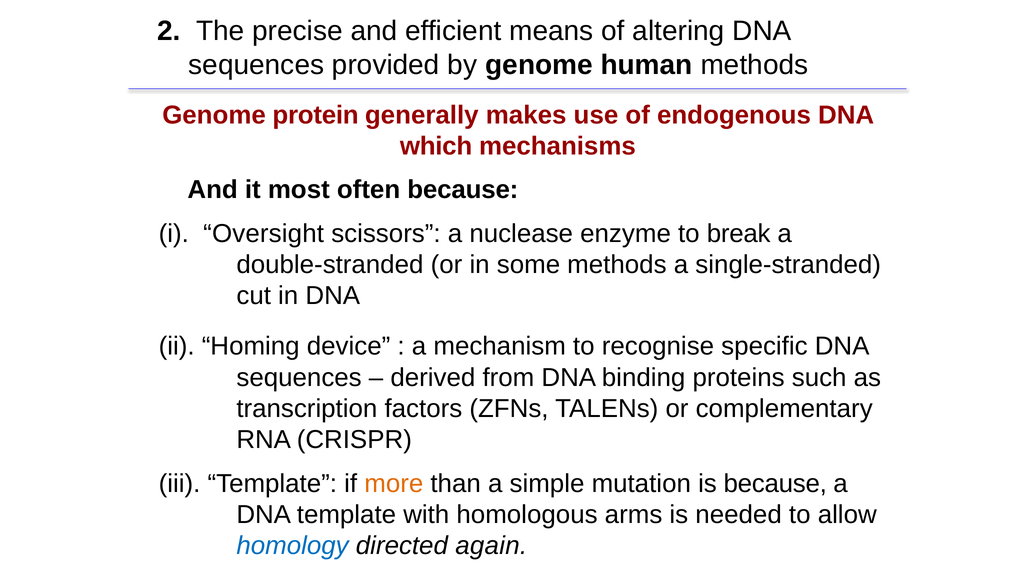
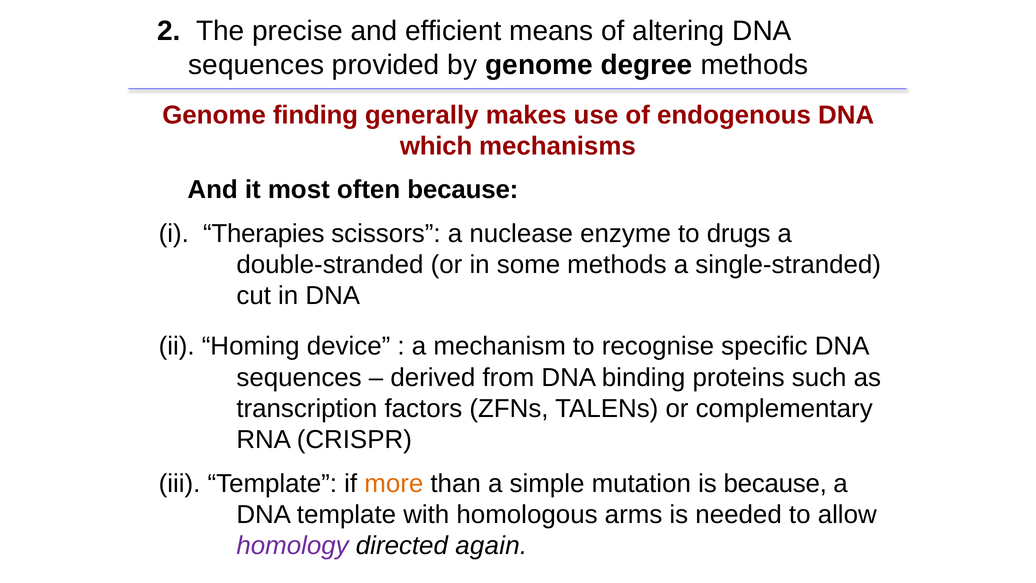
human: human -> degree (647, 65)
protein: protein -> finding (316, 115)
Oversight: Oversight -> Therapies (264, 234)
break: break -> drugs (739, 234)
homology colour: blue -> purple (293, 546)
